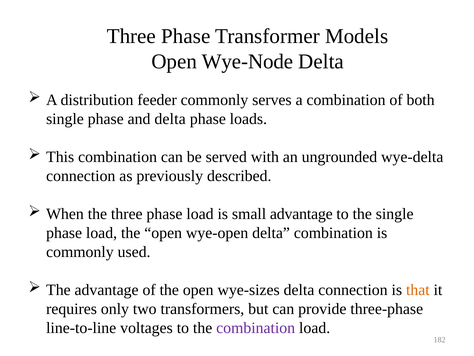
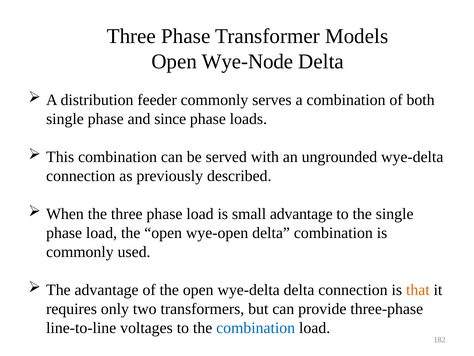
and delta: delta -> since (170, 119)
open wye-sizes: wye-sizes -> wye-delta (249, 289)
combination colour: purple -> blue (256, 327)
